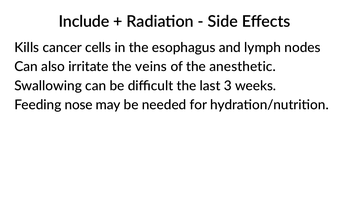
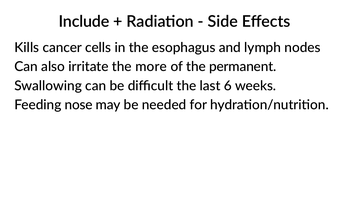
veins: veins -> more (151, 67)
anesthetic: anesthetic -> permanent (243, 67)
3: 3 -> 6 (228, 86)
